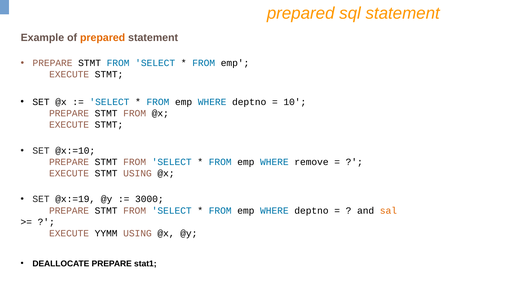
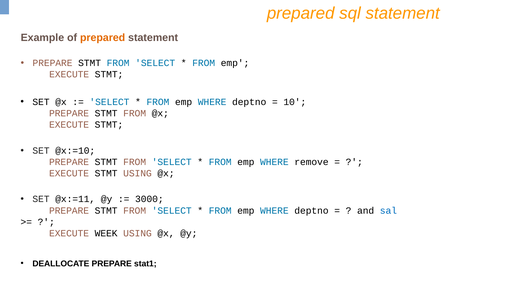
@x:=19: @x:=19 -> @x:=11 (75, 199)
sal colour: orange -> blue (388, 211)
YYMM: YYMM -> WEEK (106, 233)
